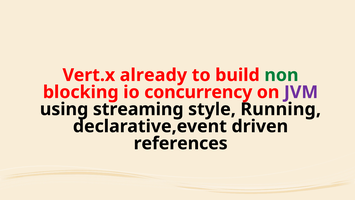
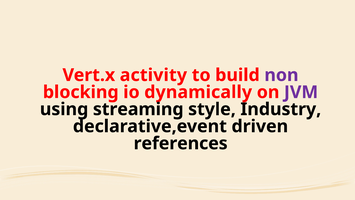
already: already -> activity (153, 75)
non colour: green -> purple (281, 75)
concurrency: concurrency -> dynamically (198, 92)
Running: Running -> Industry (281, 109)
